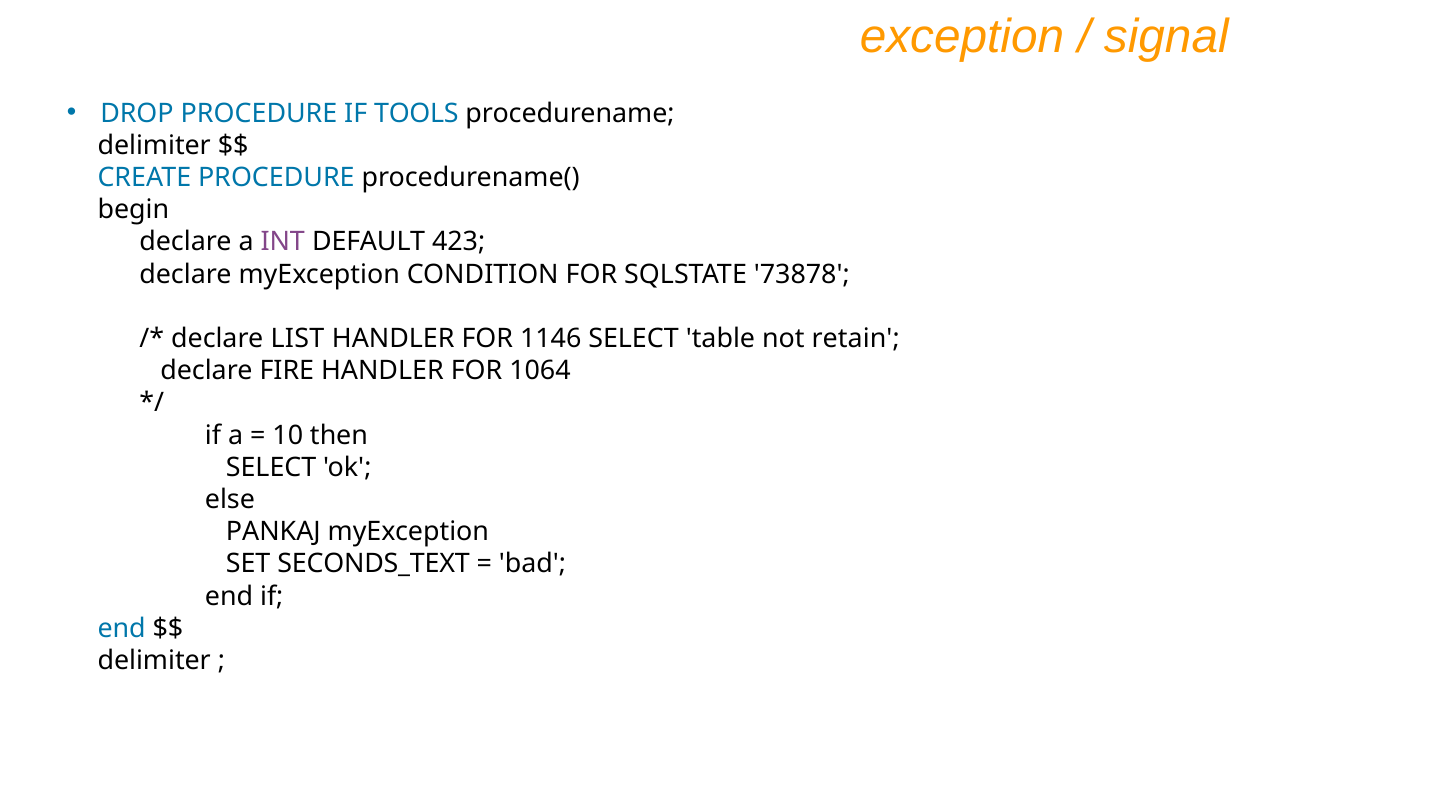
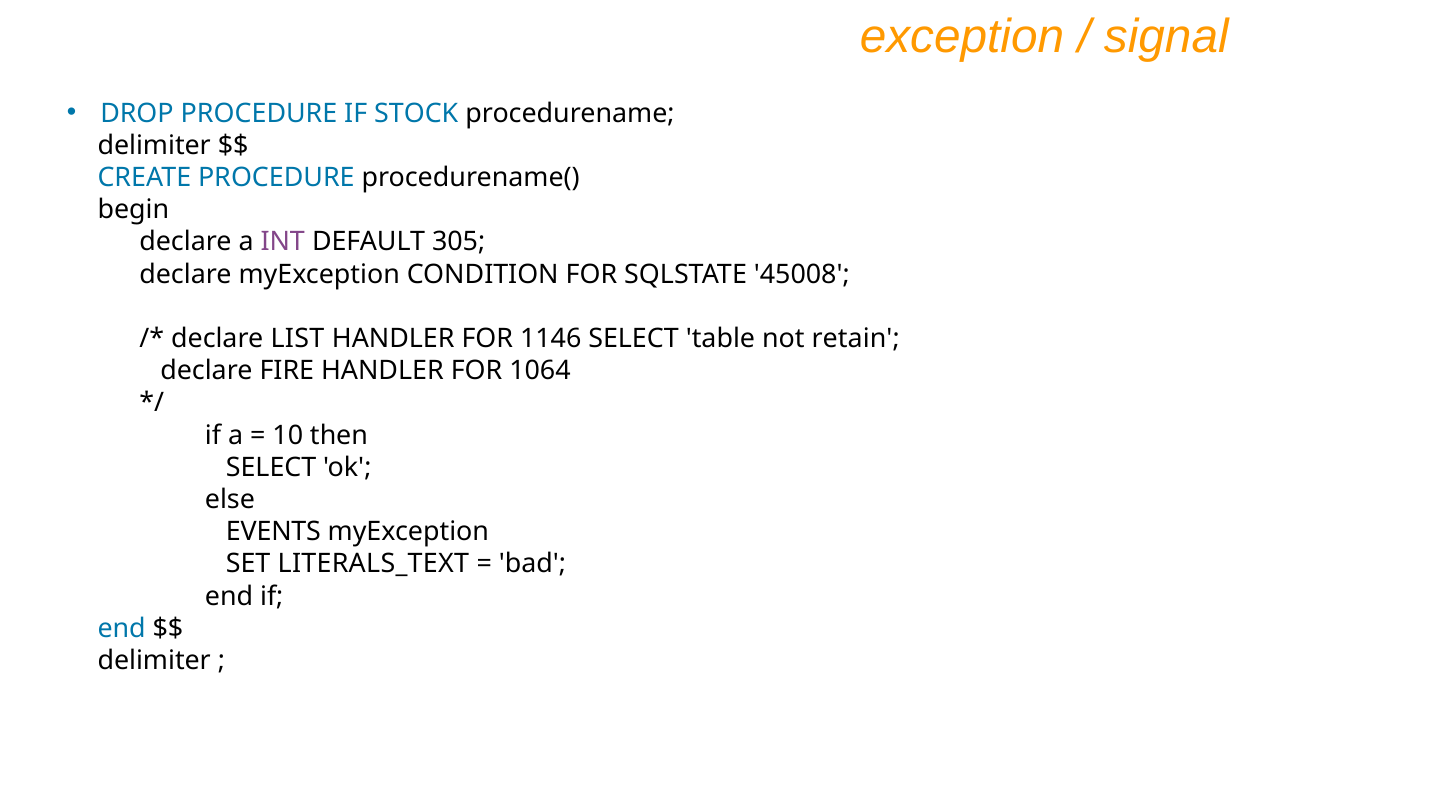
TOOLS: TOOLS -> STOCK (416, 113)
423: 423 -> 305 (459, 242)
73878: 73878 -> 45008 (802, 274)
PANKAJ: PANKAJ -> EVENTS (273, 532)
SECONDS_TEXT: SECONDS_TEXT -> LITERALS_TEXT (373, 564)
